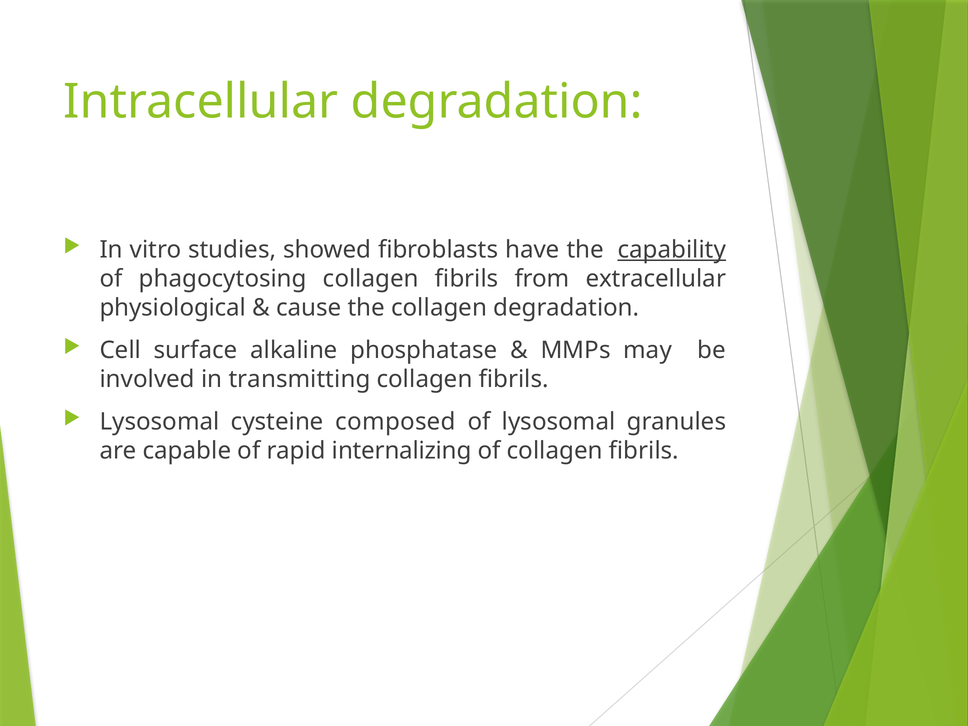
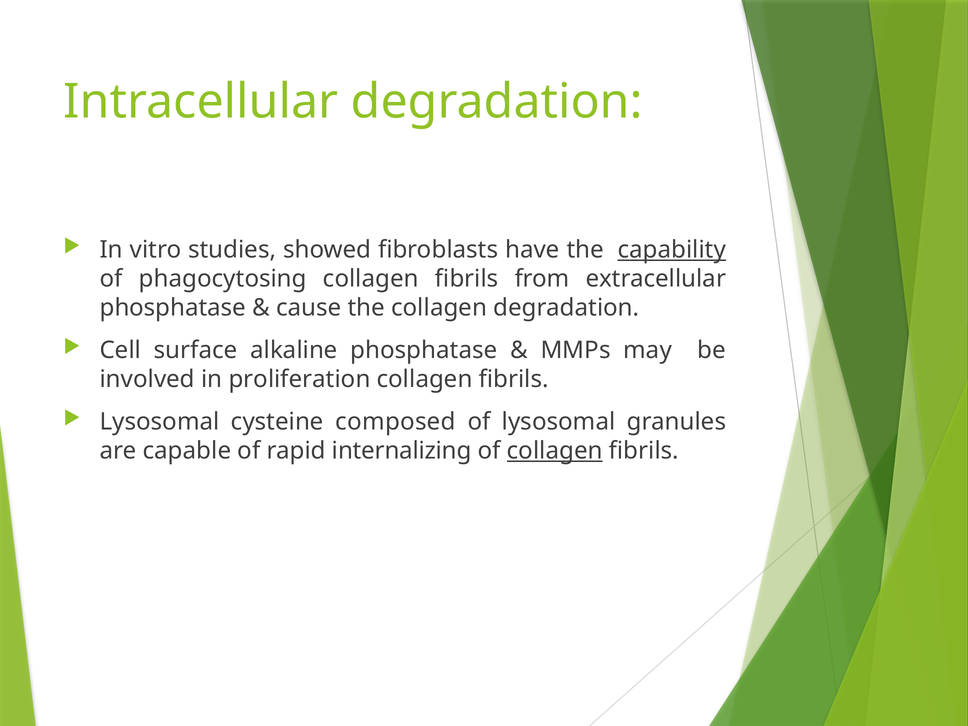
physiological: physiological -> phosphatase (173, 308)
transmitting: transmitting -> proliferation (300, 379)
collagen underline: none -> present (555, 451)
